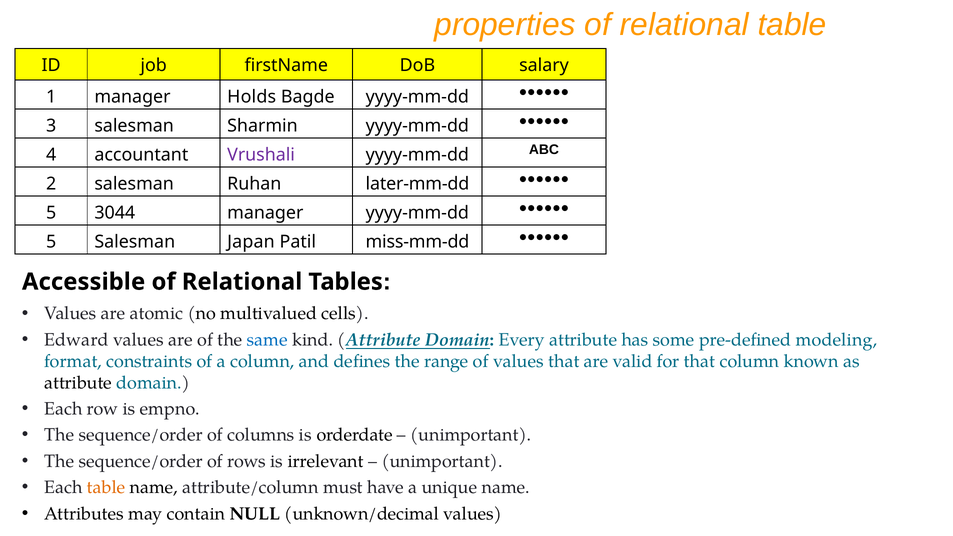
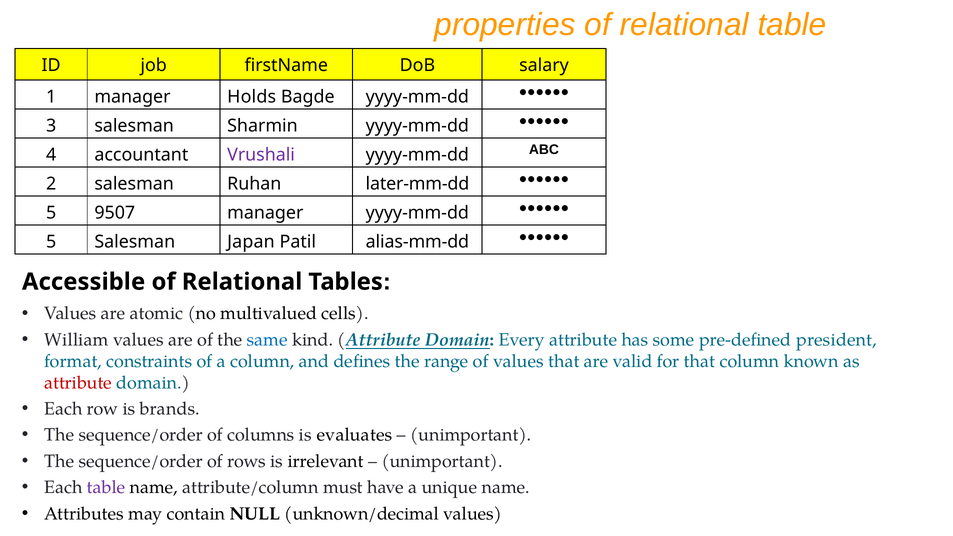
3044: 3044 -> 9507 (115, 213)
miss-mm-dd: miss-mm-dd -> alias-mm-dd (417, 242)
Edward: Edward -> William (76, 340)
modeling: modeling -> president (837, 340)
attribute colour: black -> red (78, 383)
empno: empno -> brands (170, 409)
orderdate: orderdate -> evaluates (354, 435)
table colour: orange -> purple (106, 487)
